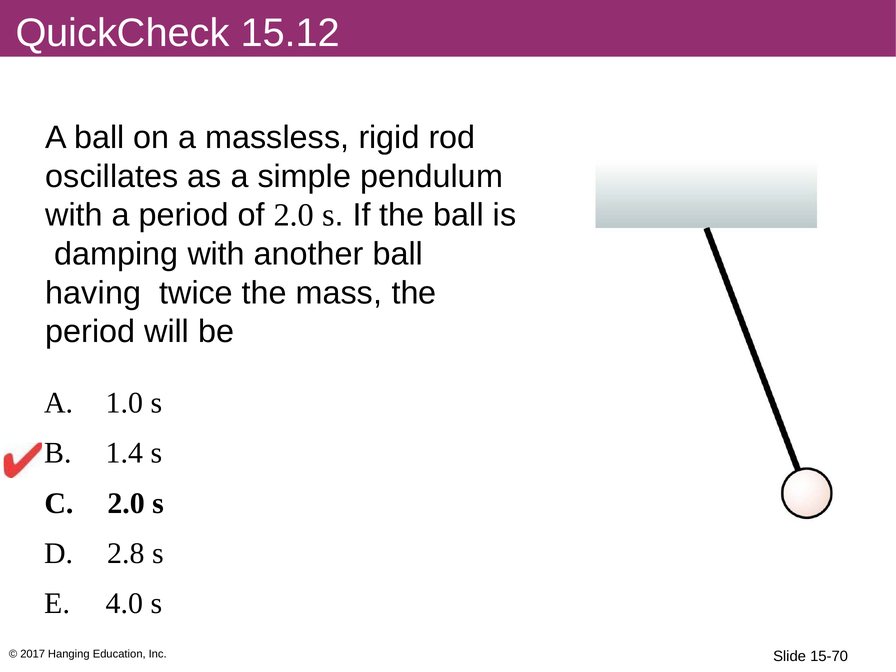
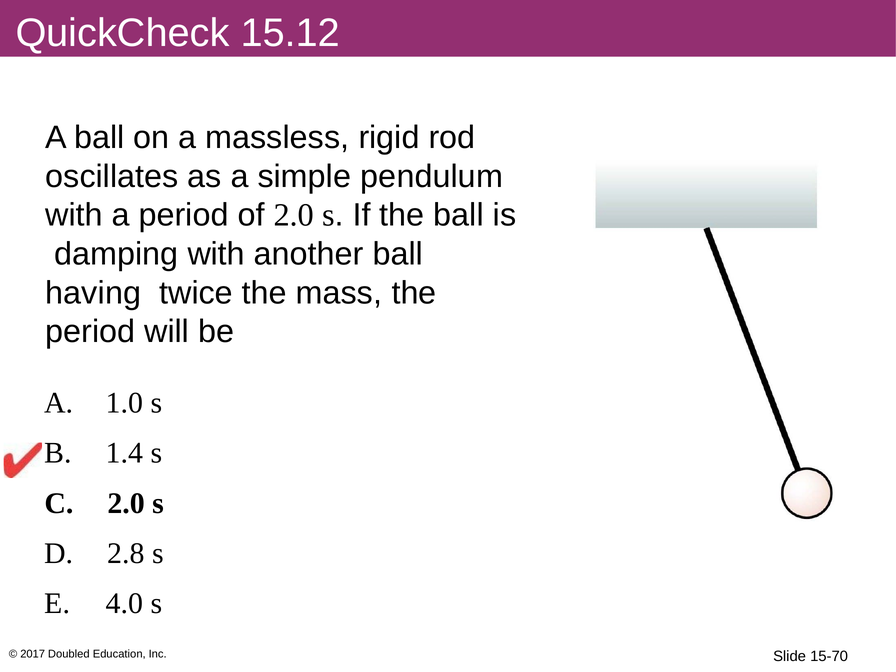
Hanging: Hanging -> Doubled (69, 654)
